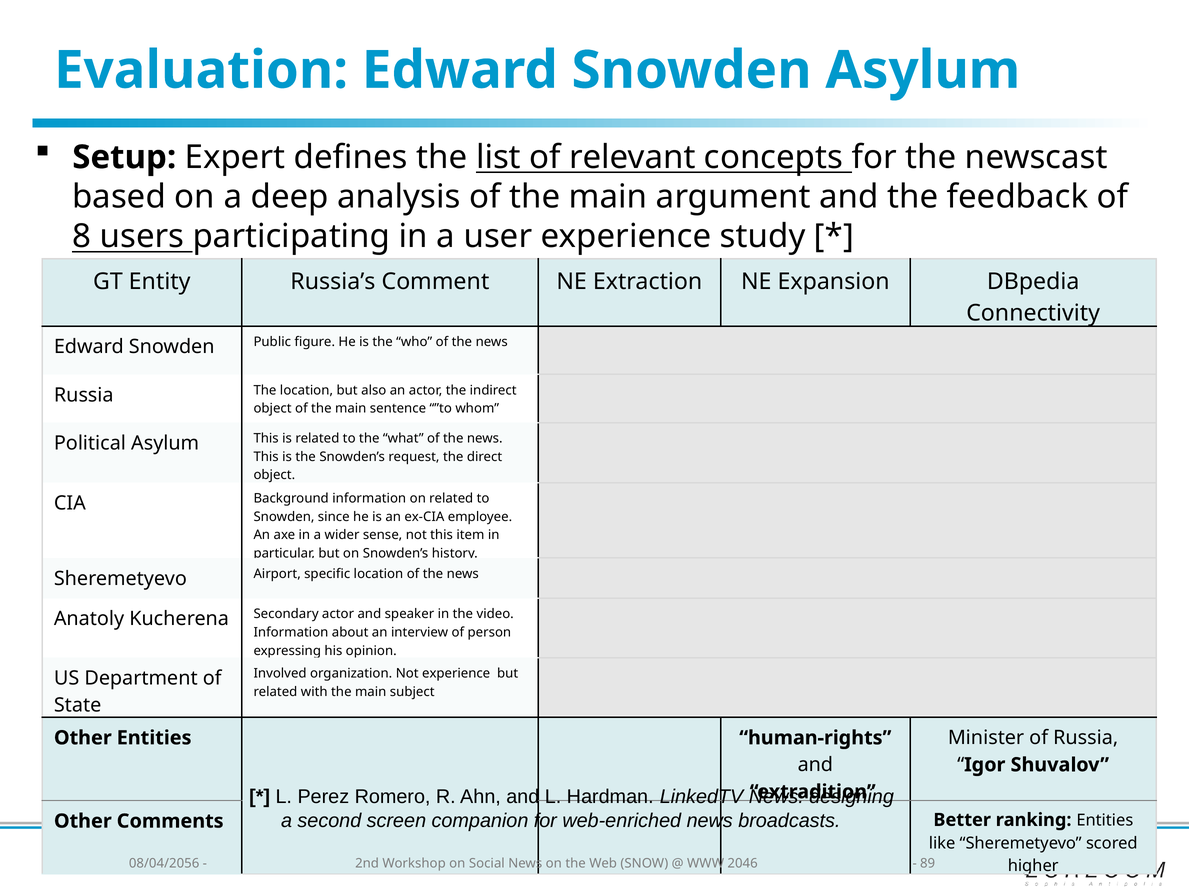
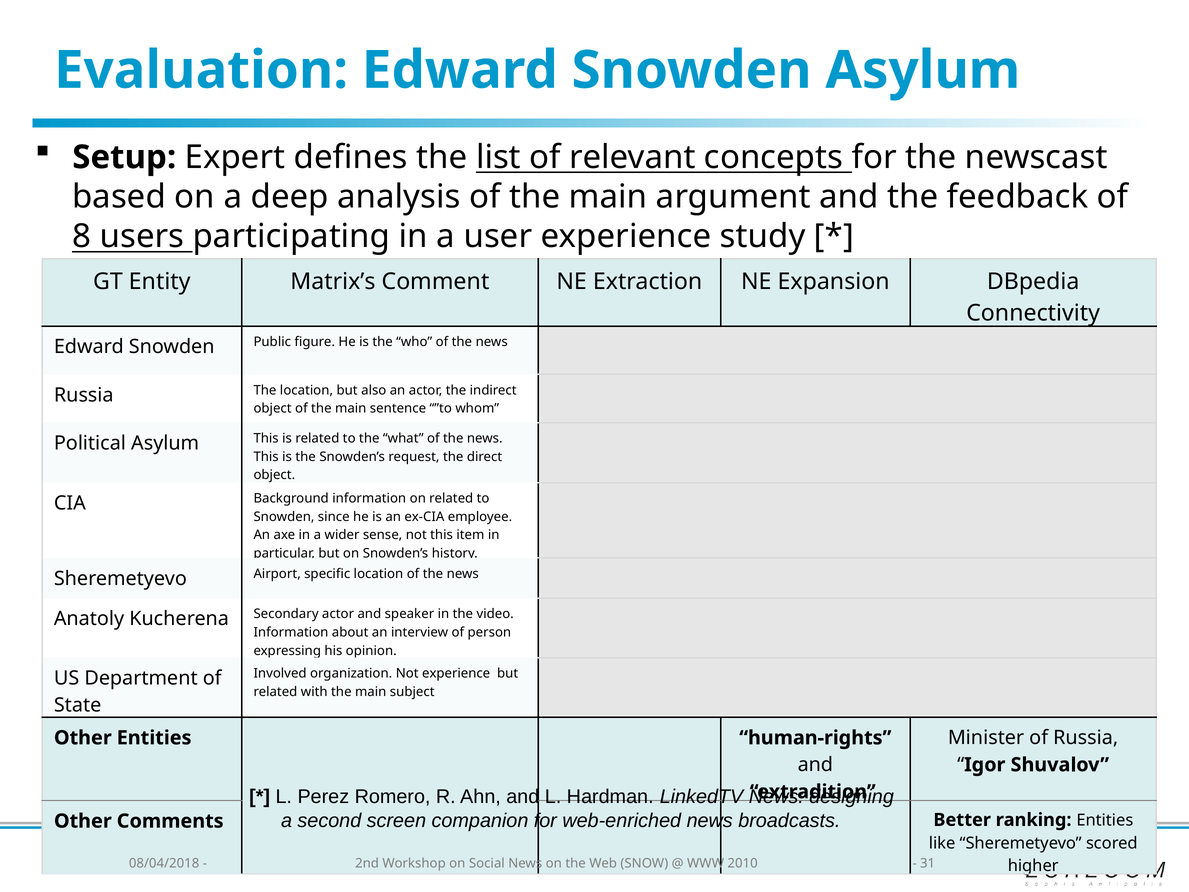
Russia’s: Russia’s -> Matrix’s (333, 282)
08/04/2056: 08/04/2056 -> 08/04/2018 (164, 863)
2046: 2046 -> 2010 (743, 863)
89: 89 -> 31 (928, 863)
